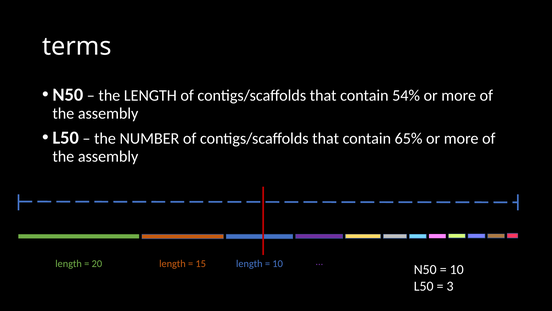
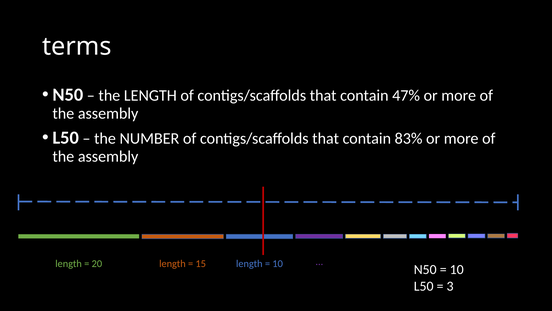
54%: 54% -> 47% (406, 95)
65%: 65% -> 83% (409, 138)
